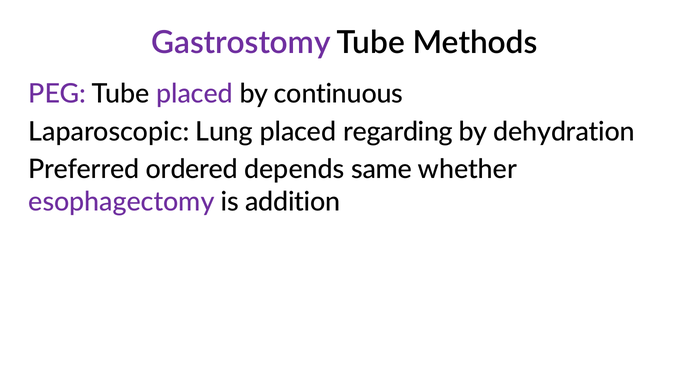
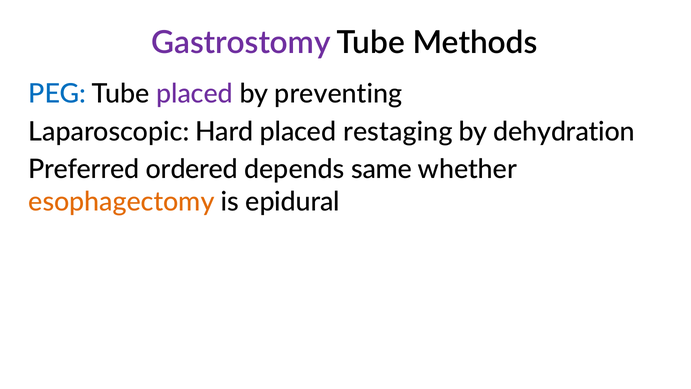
PEG colour: purple -> blue (57, 94)
continuous: continuous -> preventing (338, 94)
Lung: Lung -> Hard (224, 132)
regarding: regarding -> restaging (398, 132)
esophagectomy colour: purple -> orange (121, 202)
addition: addition -> epidural (293, 202)
